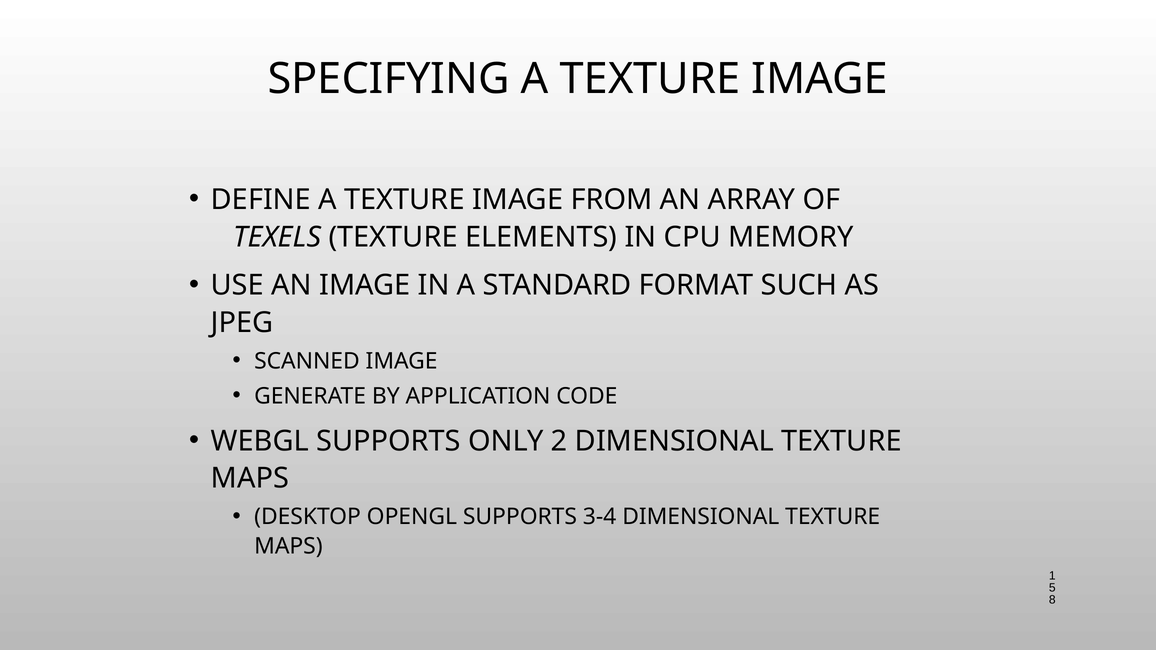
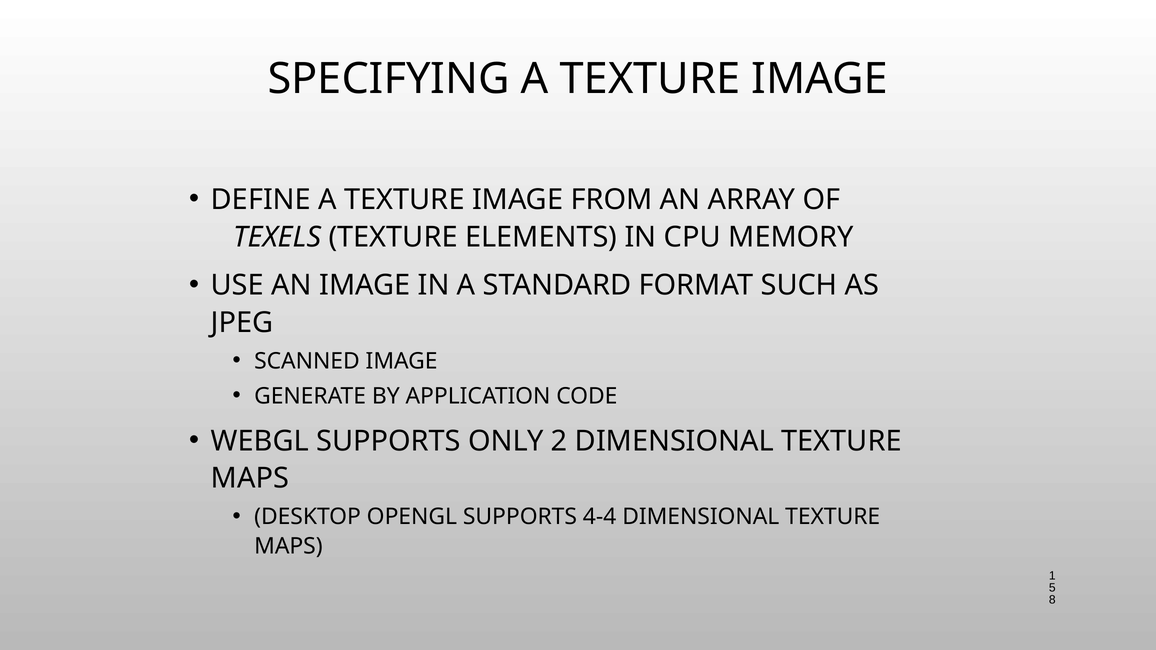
3-4: 3-4 -> 4-4 (600, 517)
